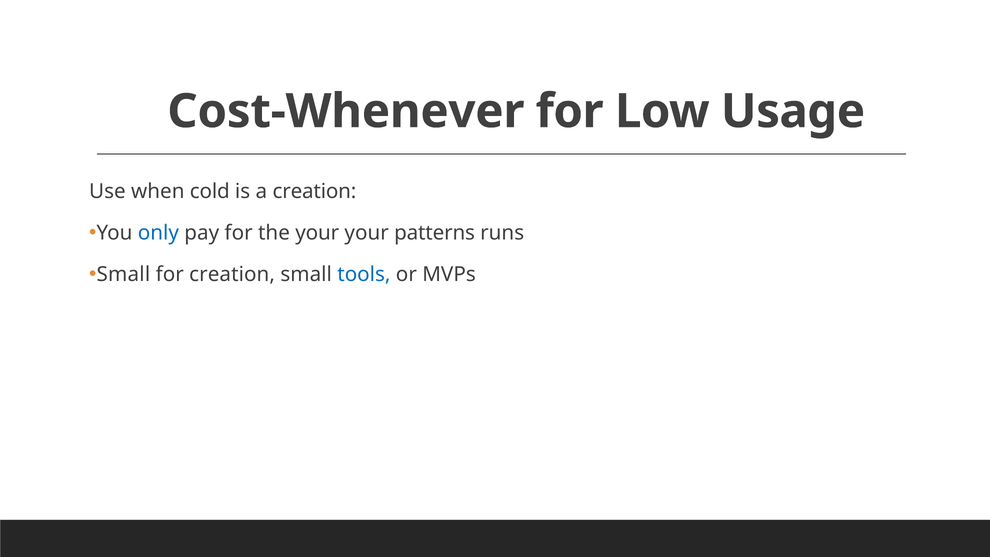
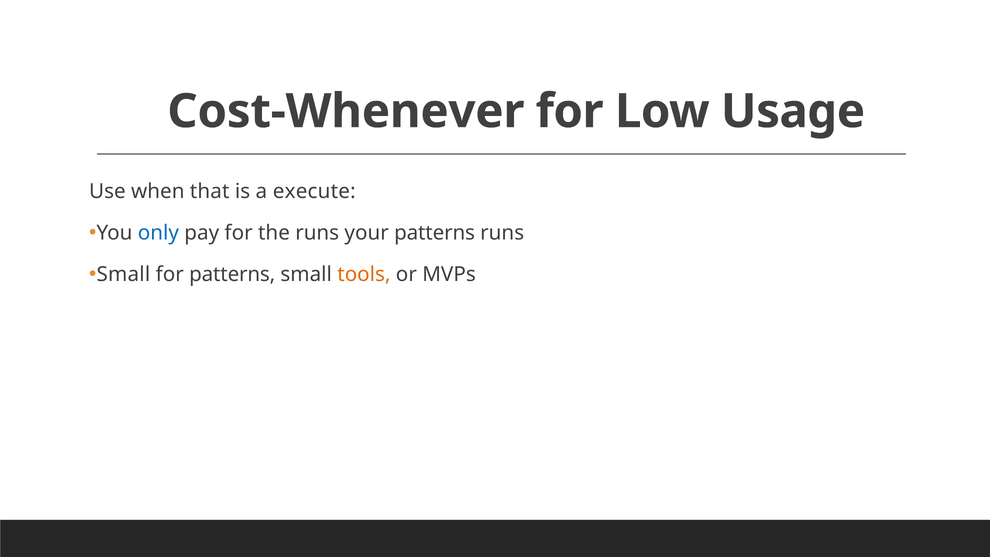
cold: cold -> that (210, 191)
a creation: creation -> execute (314, 191)
the your: your -> runs (317, 233)
for creation: creation -> patterns (232, 274)
tools colour: blue -> orange (364, 274)
